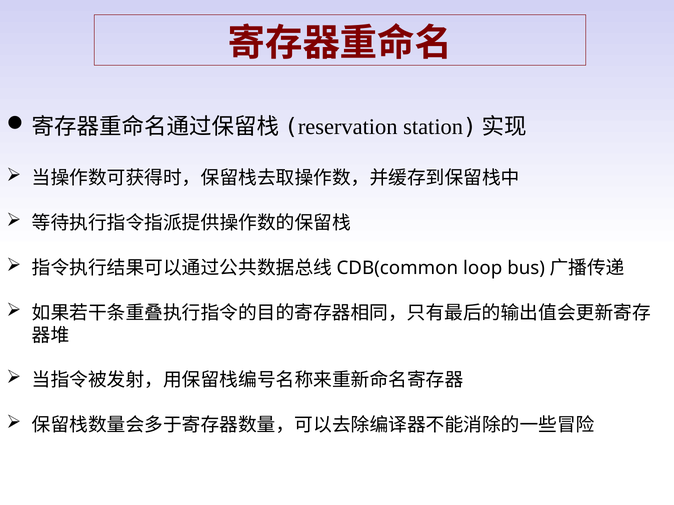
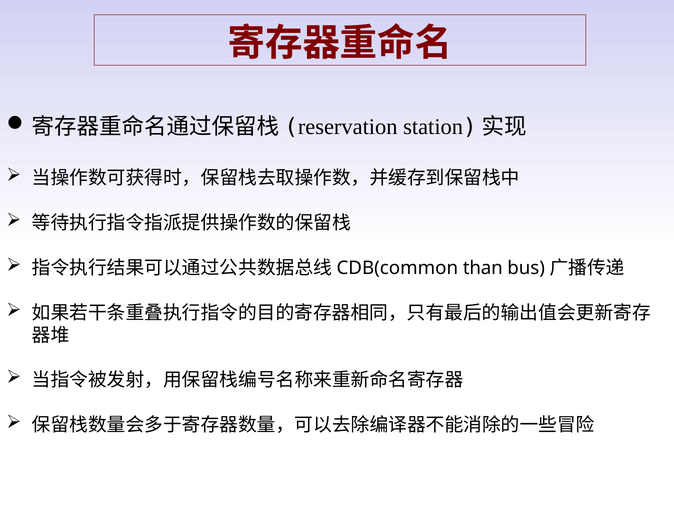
loop: loop -> than (483, 268)
